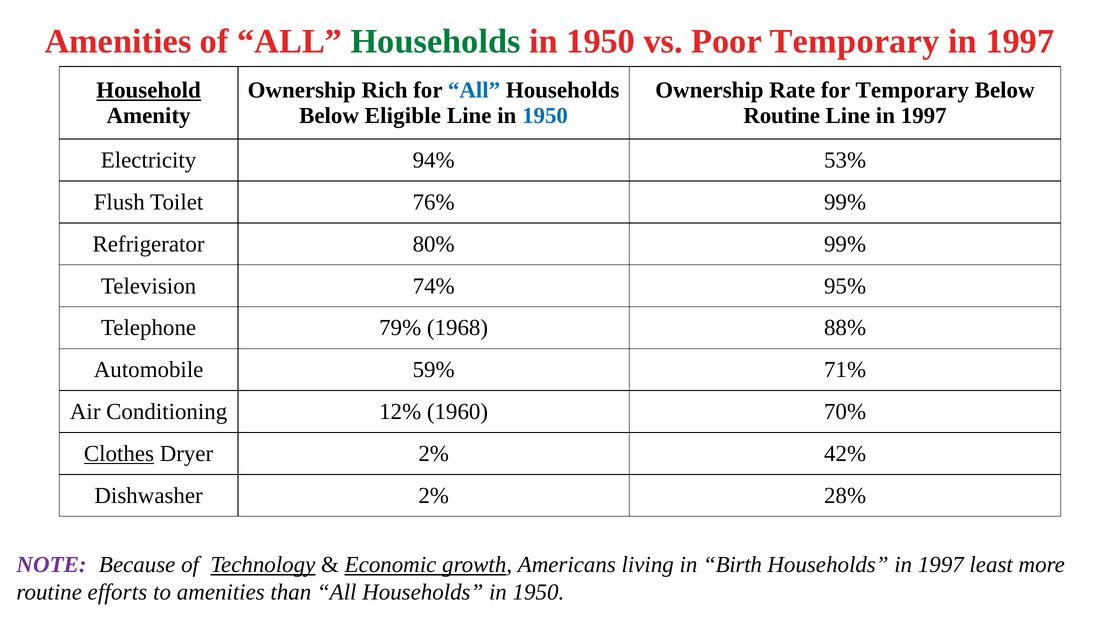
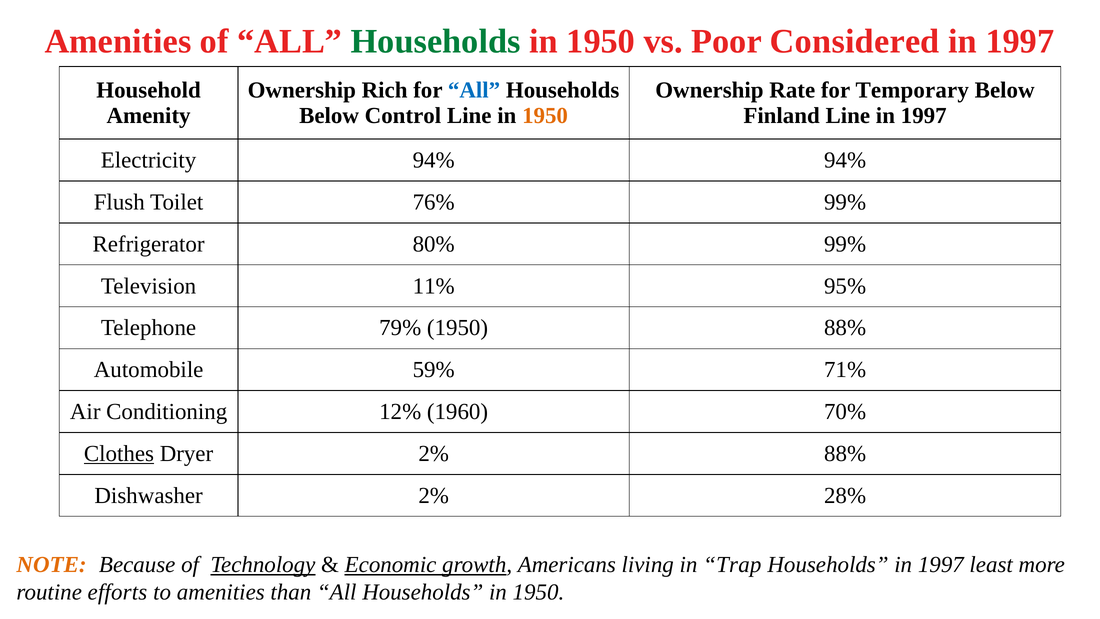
Poor Temporary: Temporary -> Considered (855, 41)
Household underline: present -> none (149, 90)
Eligible: Eligible -> Control (403, 116)
1950 colour: blue -> orange (545, 116)
Routine: Routine -> Finland (782, 116)
94% 53%: 53% -> 94% (845, 160)
74%: 74% -> 11% (434, 286)
79% 1968: 1968 -> 1950 (457, 328)
2% 42%: 42% -> 88% (845, 453)
NOTE colour: purple -> orange (52, 564)
Birth: Birth -> Trap (732, 564)
